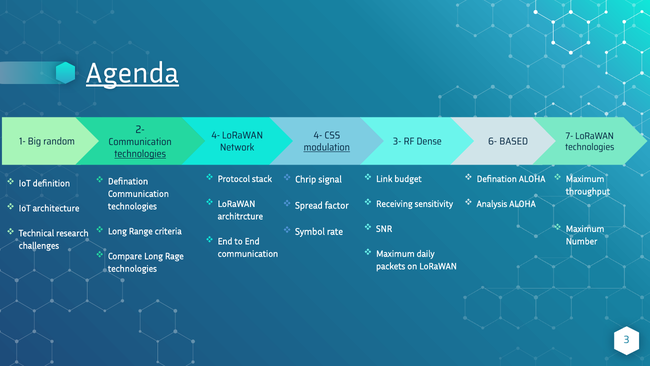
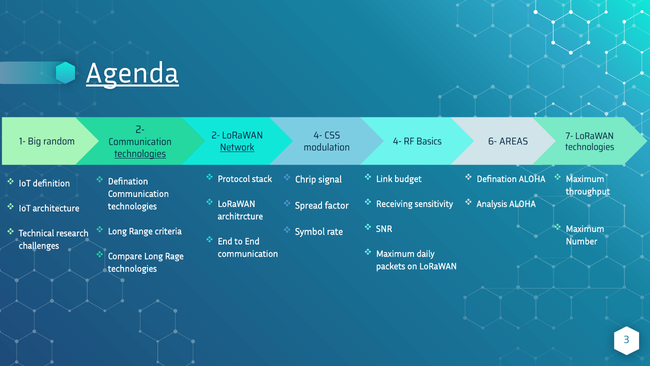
4-: 4- -> 2- (216, 136)
3-: 3- -> 4- (397, 142)
Dense: Dense -> Basics (429, 142)
BASED: BASED -> AREAS (514, 142)
Network underline: none -> present (237, 147)
modulation underline: present -> none (327, 147)
